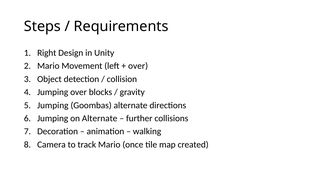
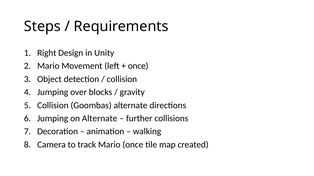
over: over -> once (138, 66)
Jumping: Jumping -> Collision (53, 106)
